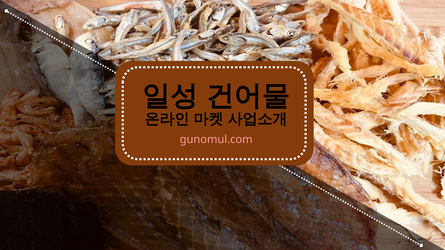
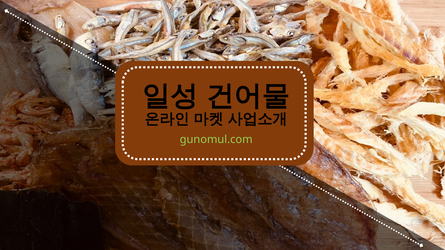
gunomul.com colour: pink -> light green (216, 140)
